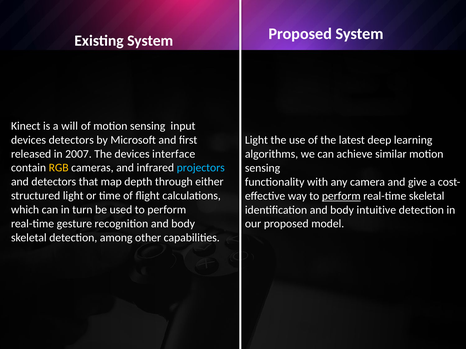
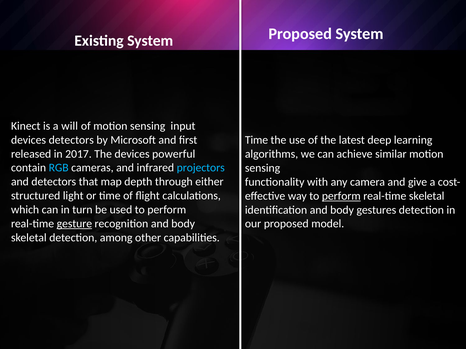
Light: Light -> Time (256, 140)
2007: 2007 -> 2017 (78, 154)
interface: interface -> powerful (174, 154)
RGB colour: yellow -> light blue (59, 168)
intuitive: intuitive -> gestures (376, 210)
gesture underline: none -> present (74, 224)
